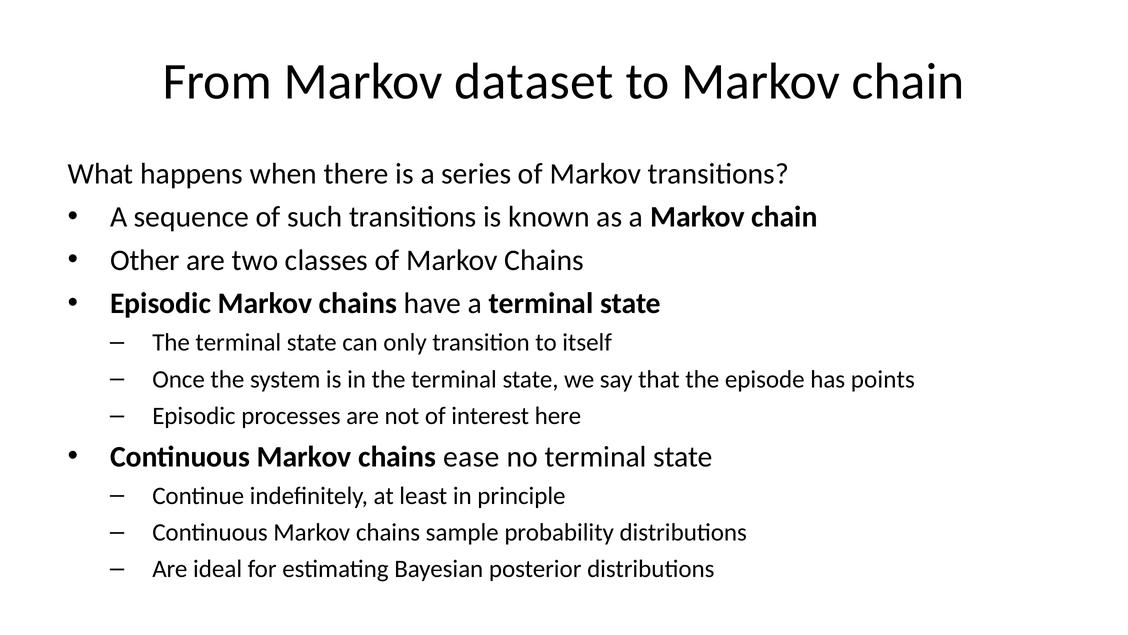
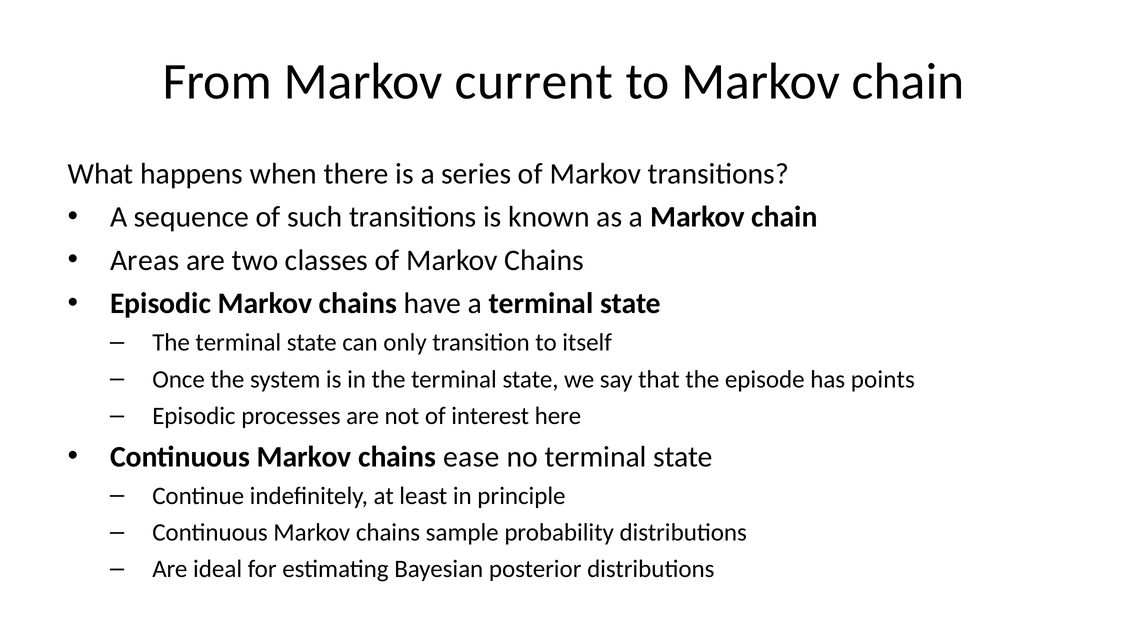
dataset: dataset -> current (534, 82)
Other: Other -> Areas (145, 260)
